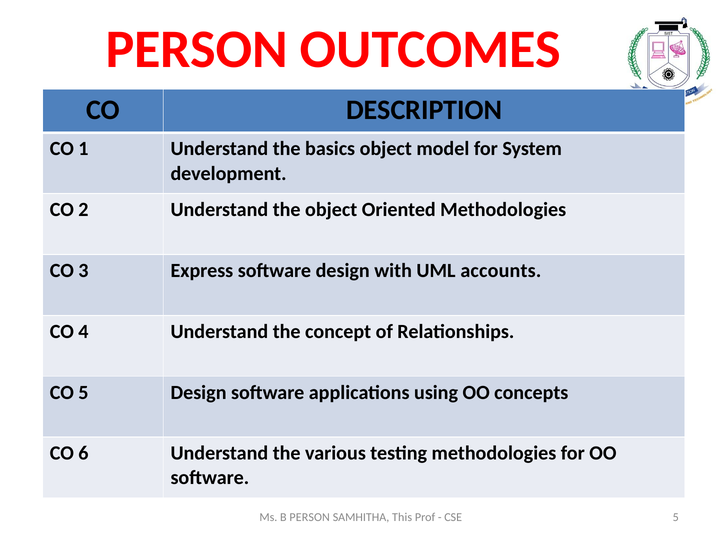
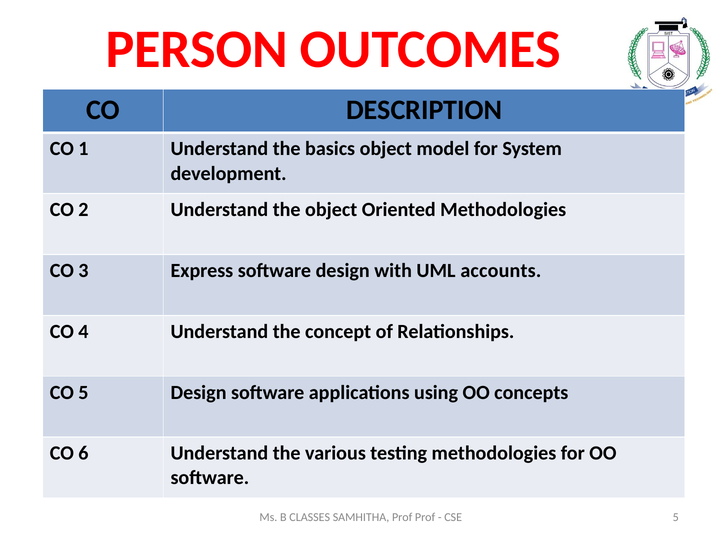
B PERSON: PERSON -> CLASSES (310, 517)
SAMHITHA This: This -> Prof (402, 517)
